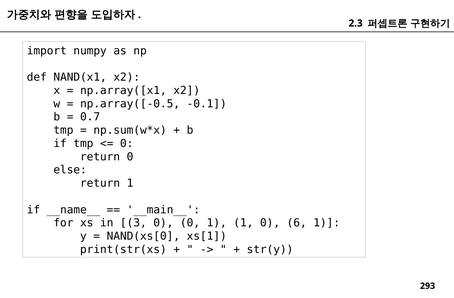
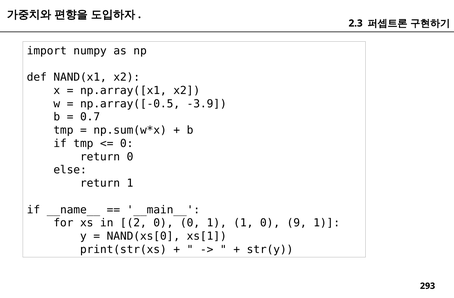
-0.1: -0.1 -> -3.9 (207, 104)
3: 3 -> 2 (133, 223)
6: 6 -> 9 (297, 223)
